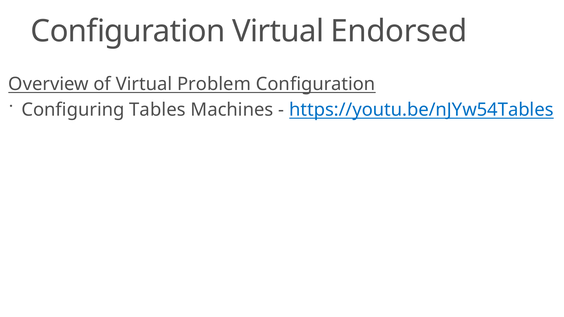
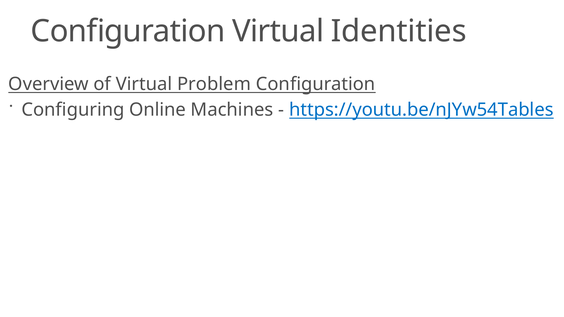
Endorsed: Endorsed -> Identities (399, 31)
Tables: Tables -> Online (158, 110)
